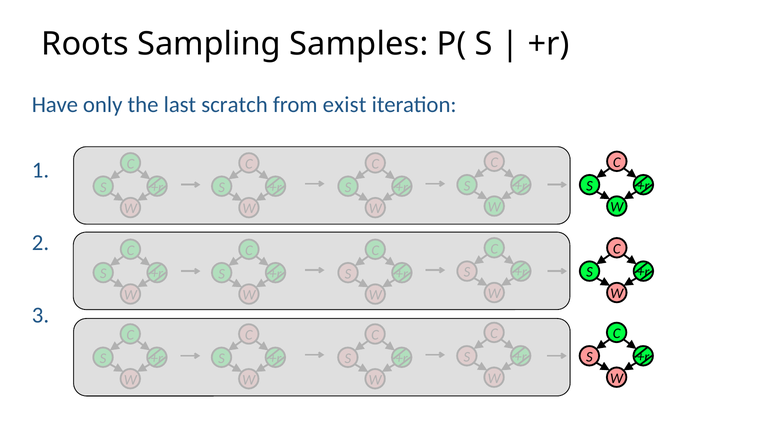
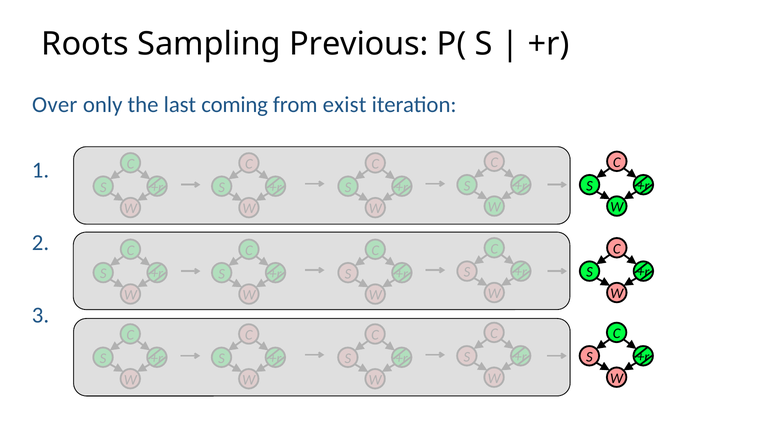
Samples: Samples -> Previous (359, 44)
Have: Have -> Over (55, 105)
scratch: scratch -> coming (235, 105)
